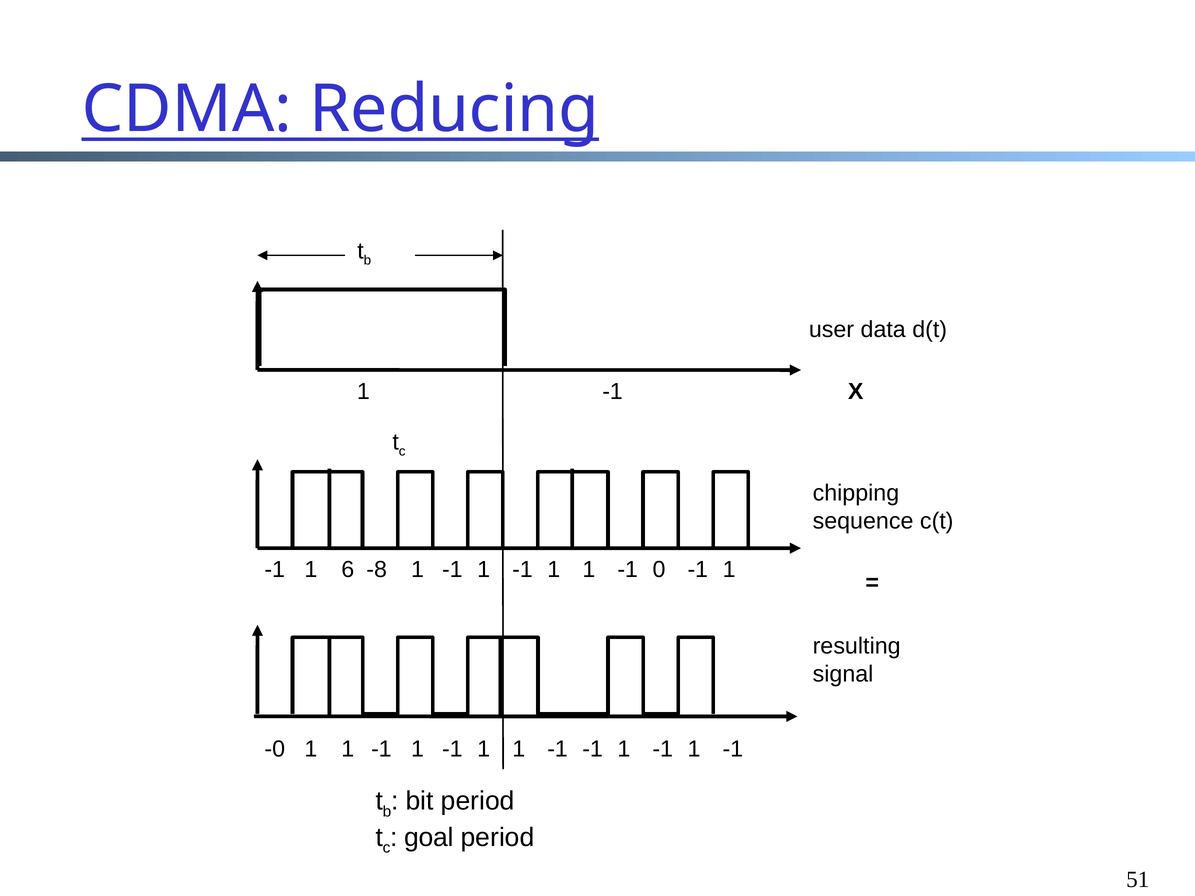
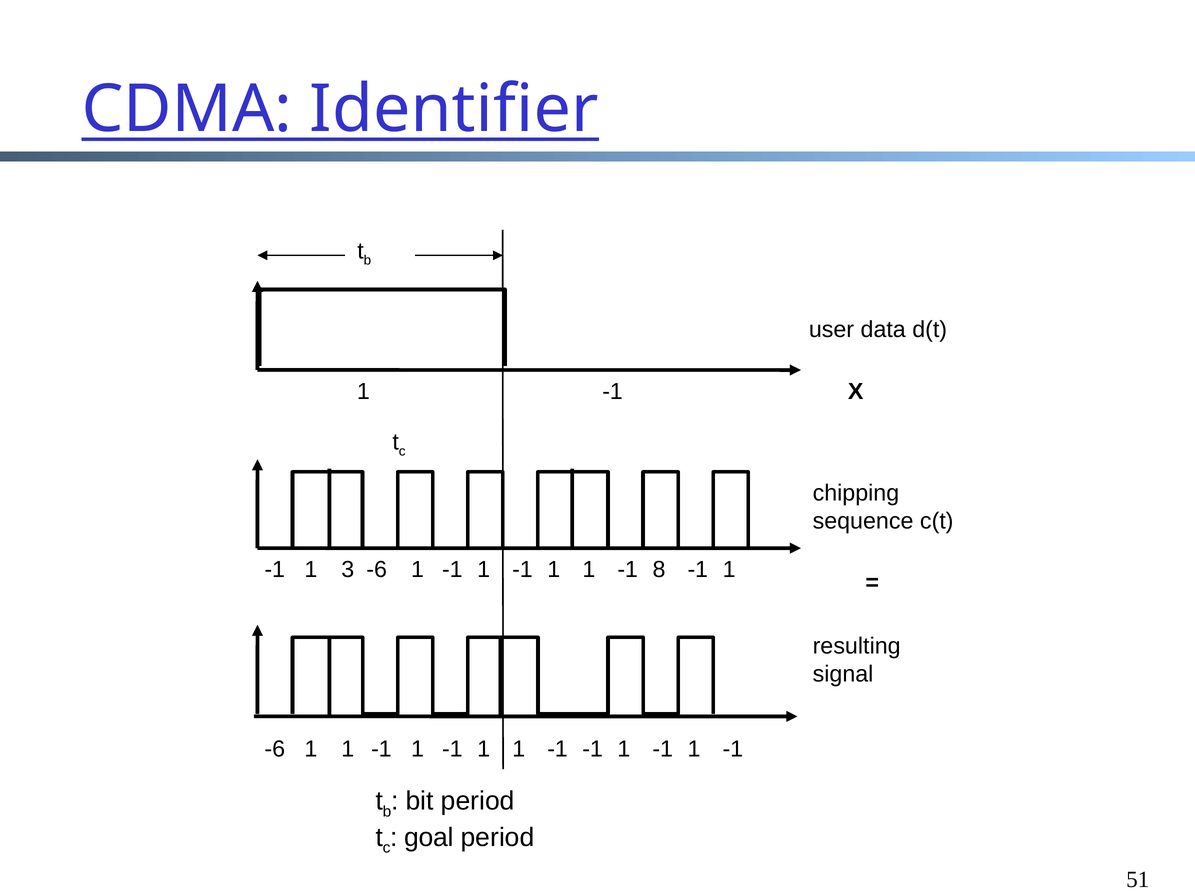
Reducing: Reducing -> Identifier (454, 109)
6: 6 -> 3 (348, 570)
1 -8: -8 -> -6 (377, 570)
0: 0 -> 8 (659, 570)
-0: -0 -> -6 (275, 749)
